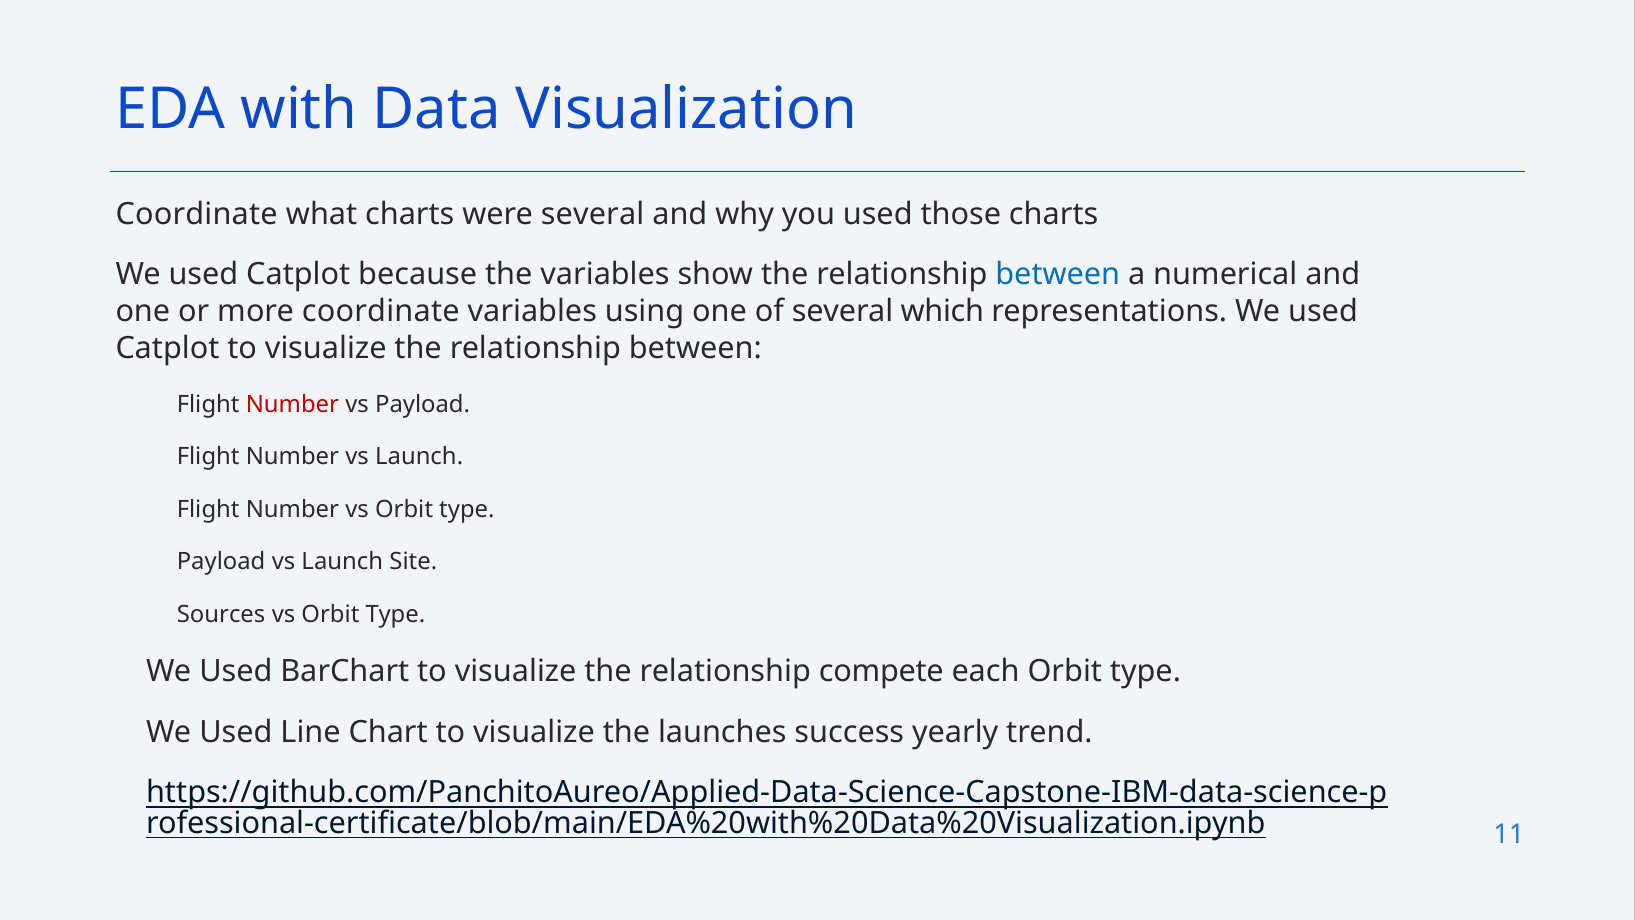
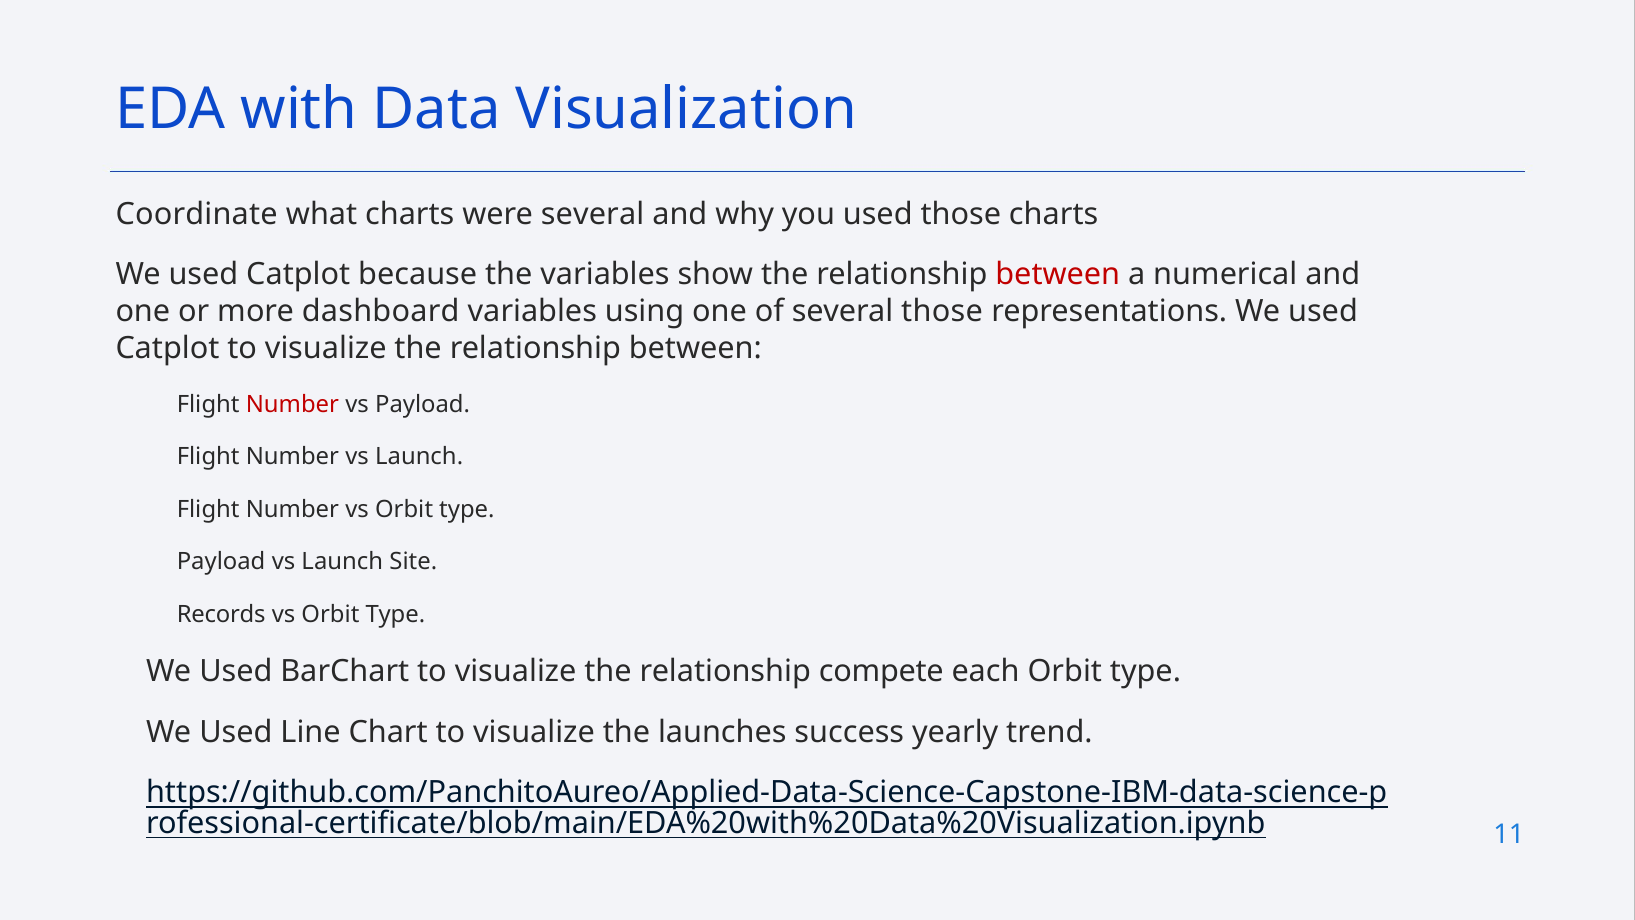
between colour: blue -> red (1058, 275)
more coordinate: coordinate -> dashboard (381, 312)
several which: which -> those (942, 312)
Sources: Sources -> Records (221, 614)
